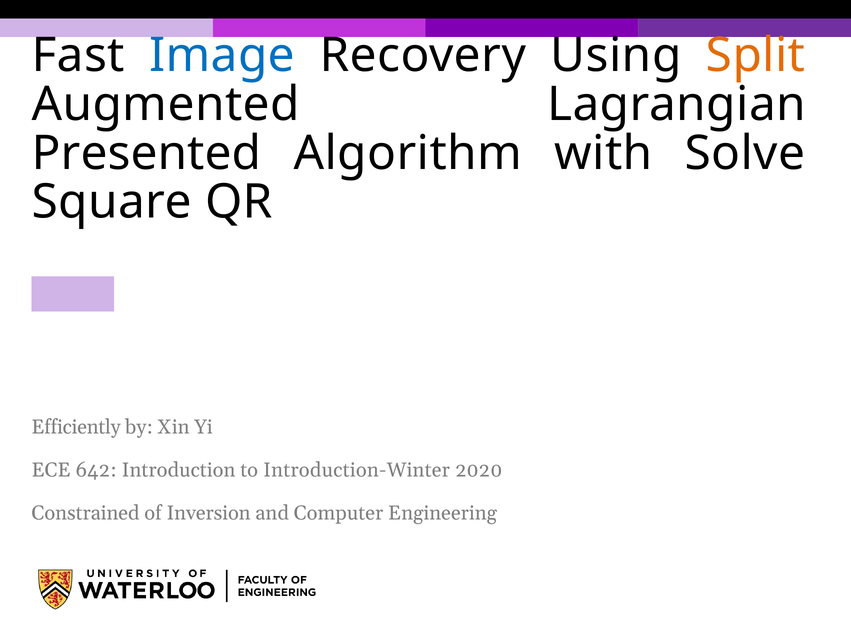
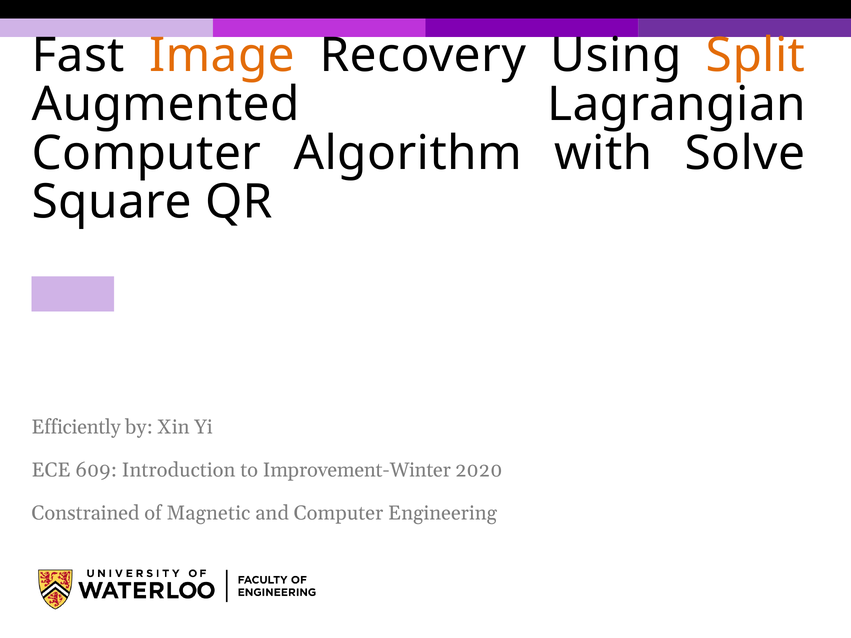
Image colour: blue -> orange (222, 56)
Presented: Presented -> Computer (146, 153)
642: 642 -> 609 (96, 470)
Introduction-Winter: Introduction-Winter -> Improvement-Winter (357, 470)
Inversion: Inversion -> Magnetic (208, 513)
